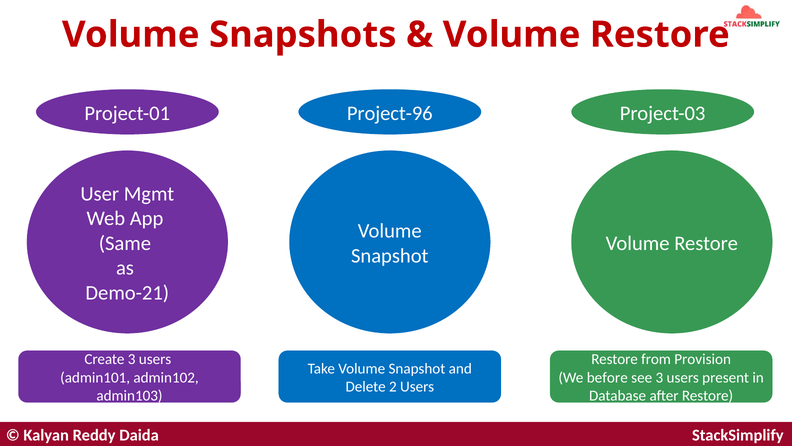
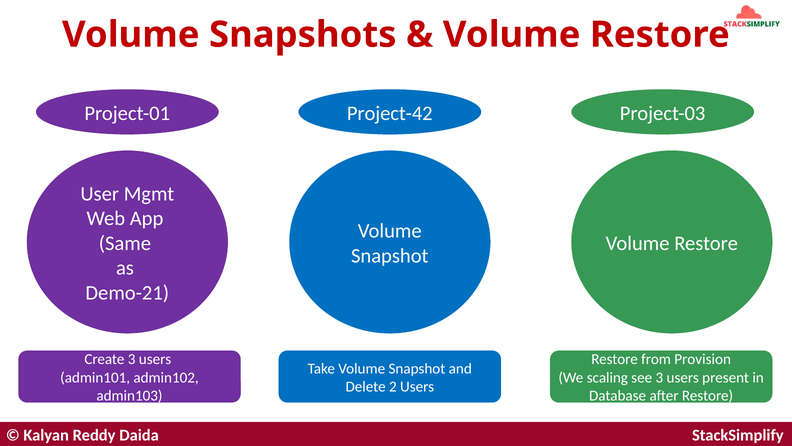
Project-96: Project-96 -> Project-42 (390, 113)
before: before -> scaling (607, 377)
